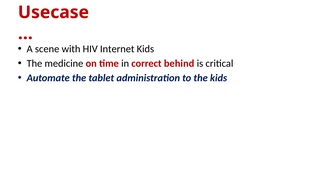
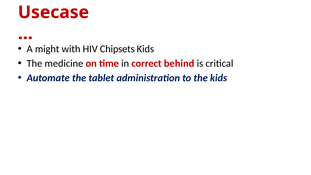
scene: scene -> might (47, 49)
Internet: Internet -> Chipsets (117, 49)
